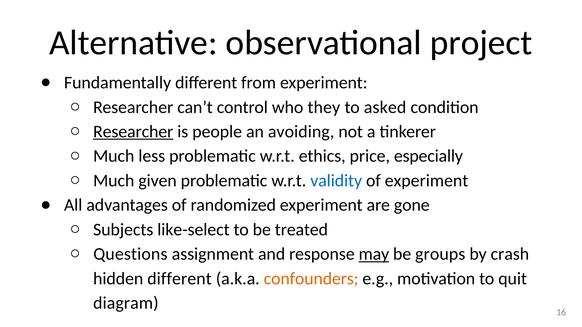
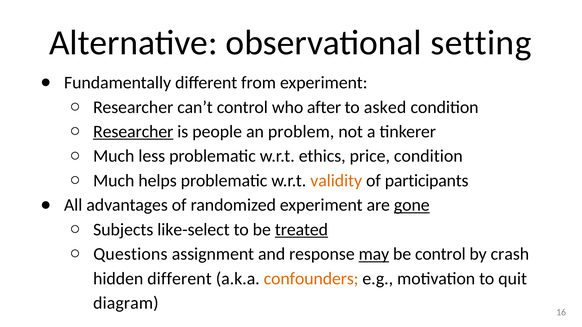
project: project -> setting (481, 43)
they: they -> after (324, 107)
avoiding: avoiding -> problem (301, 132)
price especially: especially -> condition (428, 156)
given: given -> helps (158, 181)
validity colour: blue -> orange (336, 181)
of experiment: experiment -> participants (427, 181)
gone underline: none -> present (412, 205)
treated underline: none -> present (301, 230)
be groups: groups -> control (440, 254)
